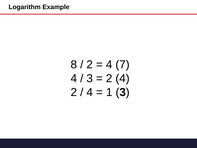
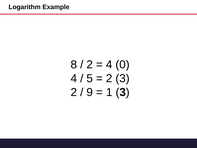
7: 7 -> 0 (123, 64)
3: 3 -> 5 (90, 78)
2 4: 4 -> 3 (123, 78)
4: 4 -> 9 (90, 92)
